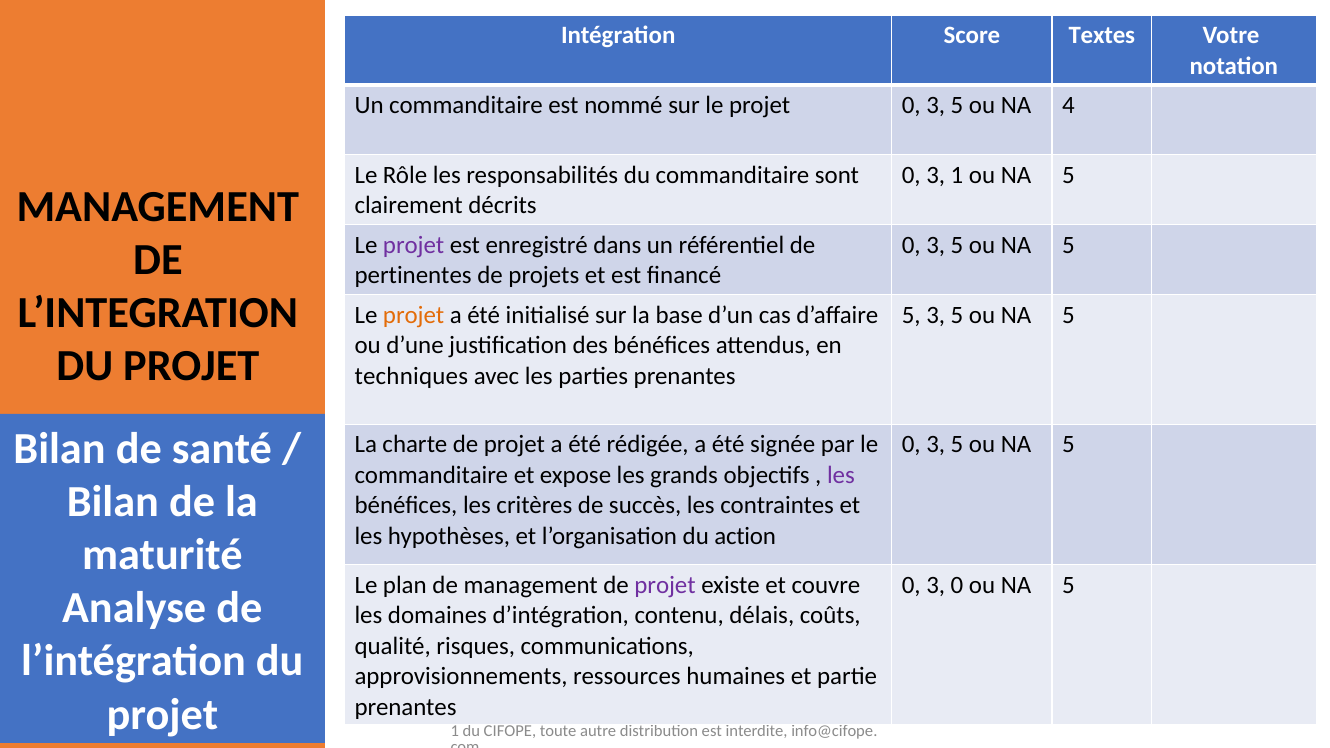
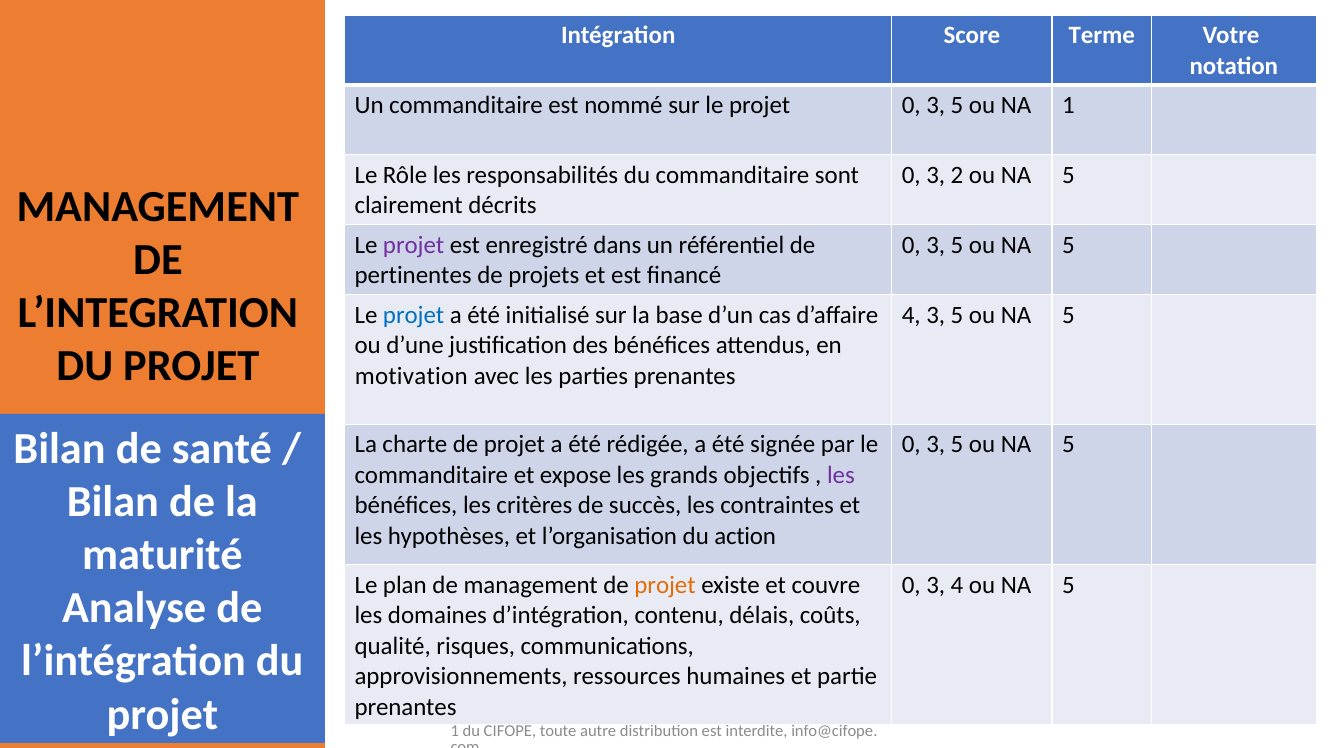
Textes: Textes -> Terme (1102, 36)
NA 4: 4 -> 1 (1068, 105)
3 1: 1 -> 2 (957, 175)
projet colour: orange -> blue (414, 315)
5: 5 -> 4 (911, 315)
techniques: techniques -> motivation (411, 376)
projet colour: purple -> orange (665, 585)
3 0: 0 -> 4 (957, 585)
